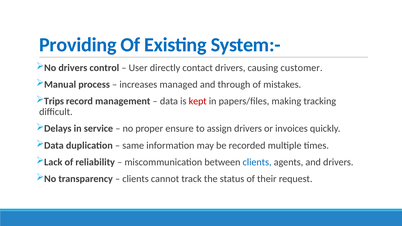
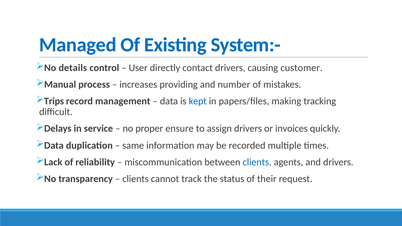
Providing: Providing -> Managed (78, 45)
No drivers: drivers -> details (73, 68)
managed: managed -> providing (179, 84)
through: through -> number (234, 84)
kept colour: red -> blue (198, 101)
